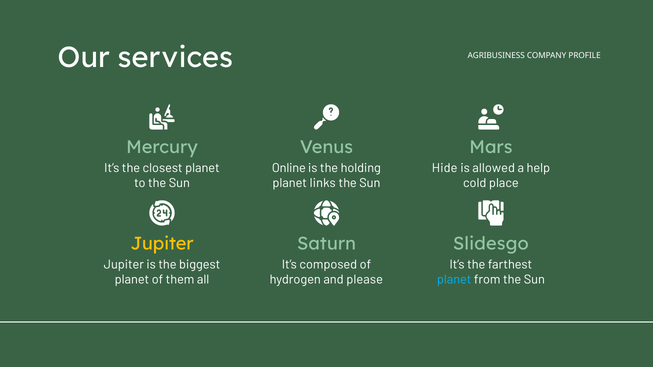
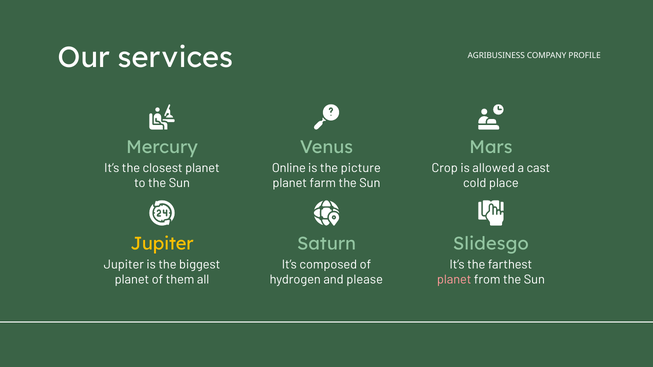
holding: holding -> picture (361, 168)
Hide: Hide -> Crop (445, 168)
help: help -> cast (538, 168)
links: links -> farm (323, 183)
planet colour: light blue -> pink (454, 280)
